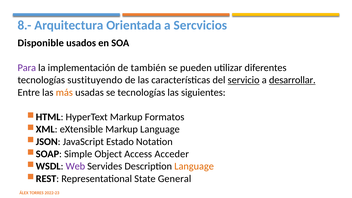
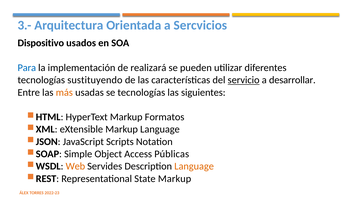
8.-: 8.- -> 3.- (25, 25)
Disponible: Disponible -> Dispositivo (41, 43)
Para colour: purple -> blue (27, 68)
también: también -> realizará (148, 68)
desarrollar underline: present -> none (292, 80)
Estado: Estado -> Scripts (120, 142)
Acceder: Acceder -> Públicas (172, 154)
Web colour: purple -> orange (75, 166)
State General: General -> Markup (175, 179)
